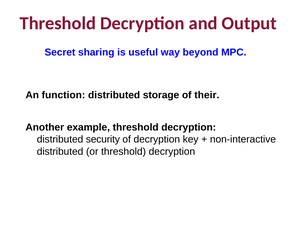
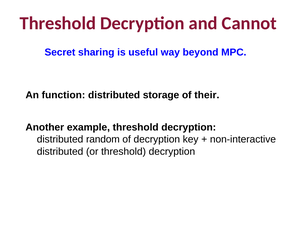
Output: Output -> Cannot (249, 23)
security: security -> random (103, 140)
